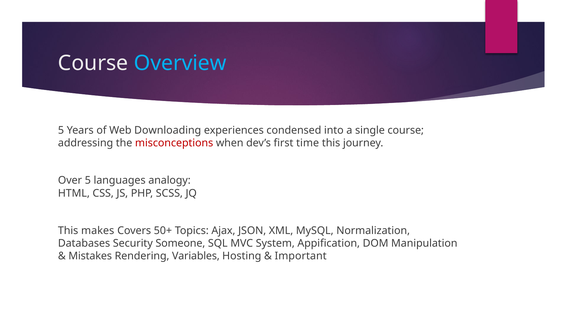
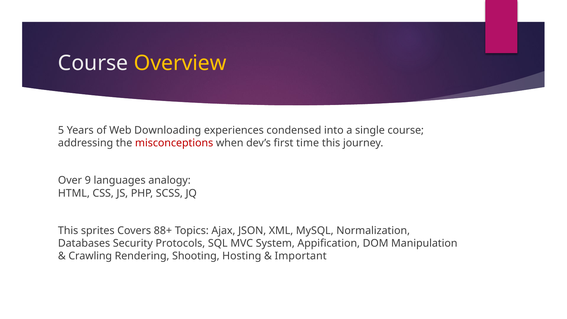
Overview colour: light blue -> yellow (180, 63)
Over 5: 5 -> 9 (88, 180)
makes: makes -> sprites (98, 231)
50+: 50+ -> 88+ (163, 231)
Someone: Someone -> Protocols (180, 243)
Mistakes: Mistakes -> Crawling (90, 256)
Variables: Variables -> Shooting (196, 256)
